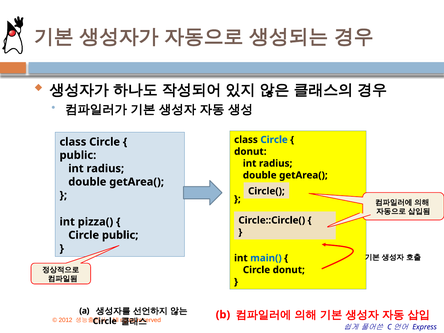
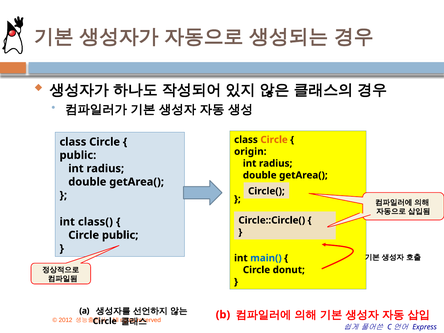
Circle colour: blue -> orange (274, 140)
donut: donut -> origin (250, 152)
pizza(: pizza( -> class( (95, 222)
